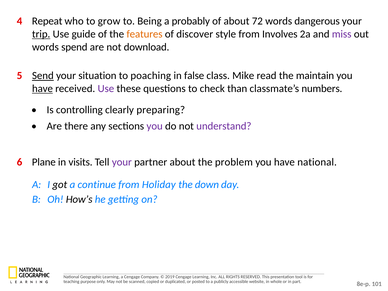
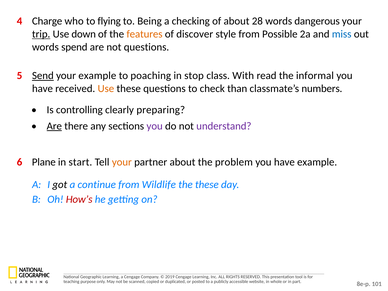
Repeat: Repeat -> Charge (47, 21)
grow: grow -> flying (109, 21)
probably: probably -> checking (191, 21)
72: 72 -> 28 (257, 21)
guide: guide -> down (84, 34)
Involves: Involves -> Possible (280, 34)
miss colour: purple -> blue (342, 34)
not download: download -> questions (146, 47)
your situation: situation -> example (97, 76)
false: false -> stop (194, 76)
Mike: Mike -> With (243, 76)
maintain: maintain -> informal (315, 76)
have underline: present -> none (42, 89)
Use colour: purple -> orange (106, 89)
Are underline: none -> present (54, 126)
visits: visits -> start (80, 162)
your colour: purple -> orange (122, 162)
have national: national -> example (317, 162)
Holiday: Holiday -> Wildlife (159, 185)
the down: down -> these (207, 185)
How’s colour: black -> red (79, 199)
